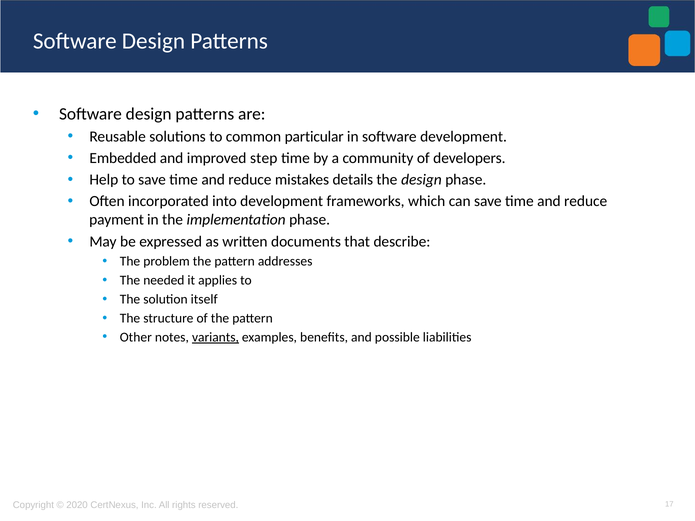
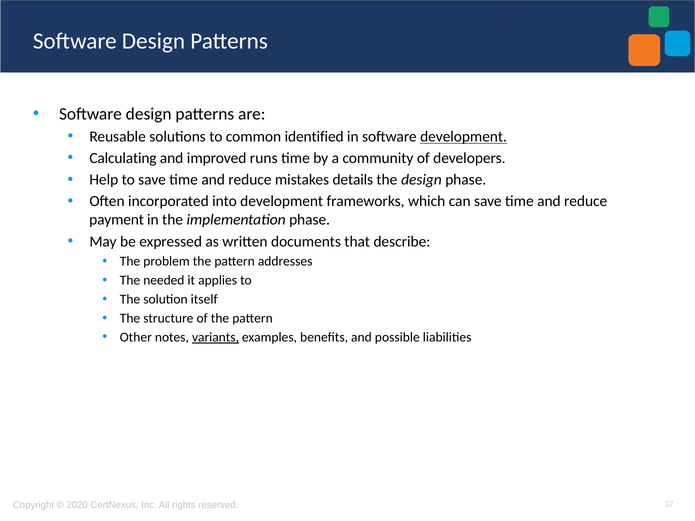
particular: particular -> identified (314, 137)
development underline: none -> present (464, 137)
Embedded: Embedded -> Calculating (123, 158)
step: step -> runs (264, 158)
